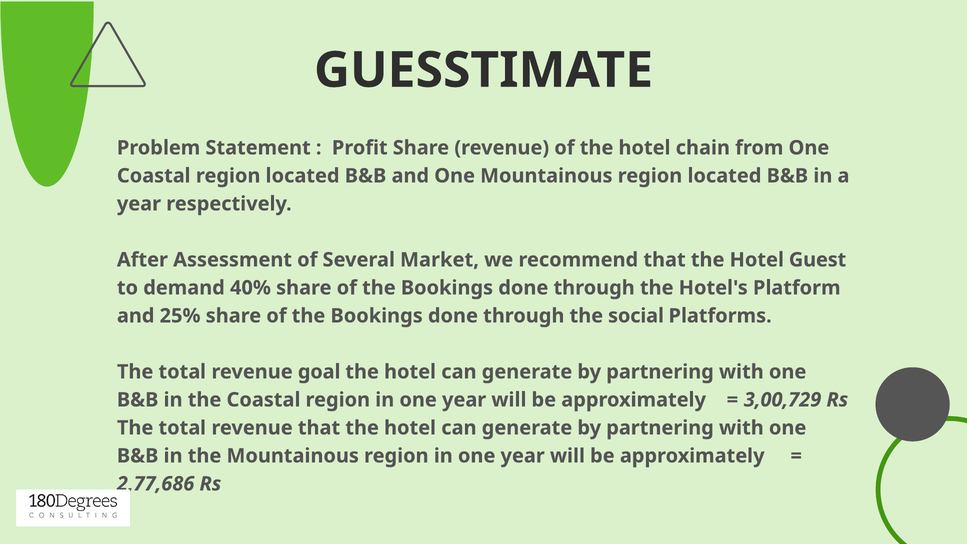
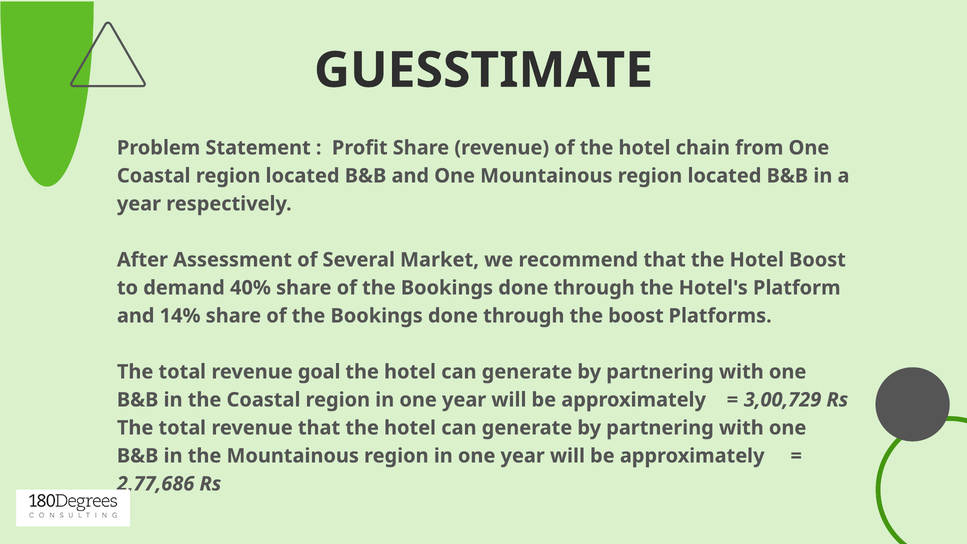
Hotel Guest: Guest -> Boost (817, 260)
25%: 25% -> 14% (180, 316)
the social: social -> boost (636, 316)
